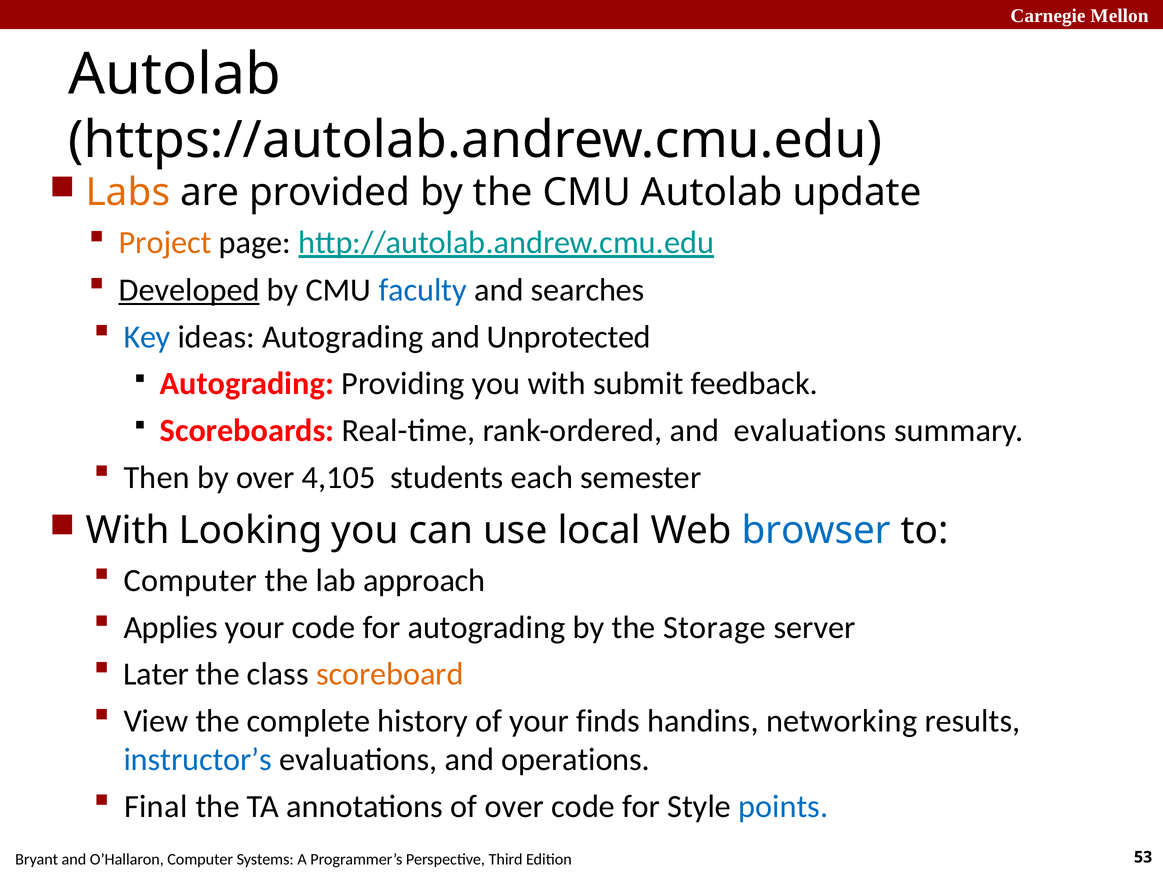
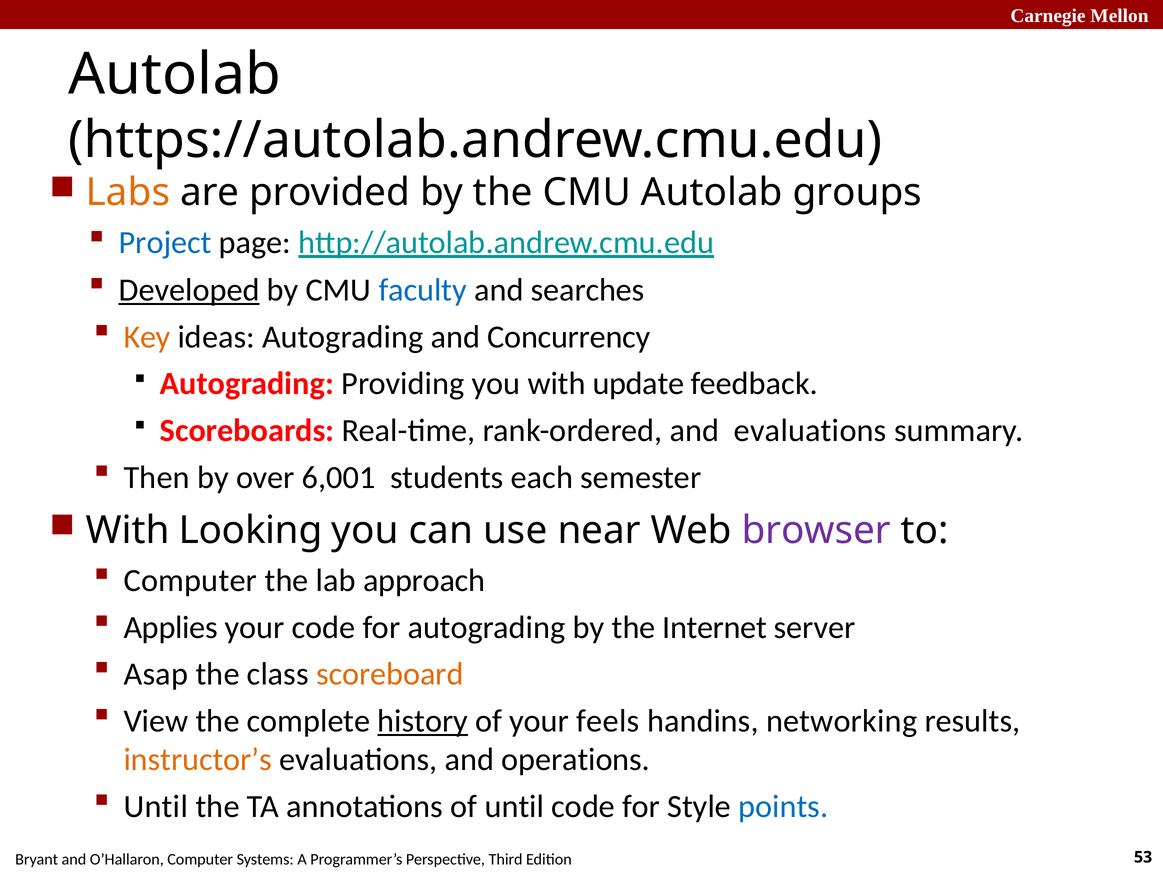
update: update -> groups (857, 192)
Project colour: orange -> blue (165, 243)
Key colour: blue -> orange (147, 337)
Unprotected: Unprotected -> Concurrency (569, 337)
submit: submit -> update (638, 384)
4,105: 4,105 -> 6,001 (339, 478)
local: local -> near (599, 530)
browser colour: blue -> purple (816, 530)
Storage: Storage -> Internet (715, 628)
Later: Later -> Asap (156, 674)
history underline: none -> present (423, 721)
finds: finds -> feels (608, 721)
instructor’s colour: blue -> orange (198, 760)
Final: Final -> Until (156, 807)
of over: over -> until (514, 807)
